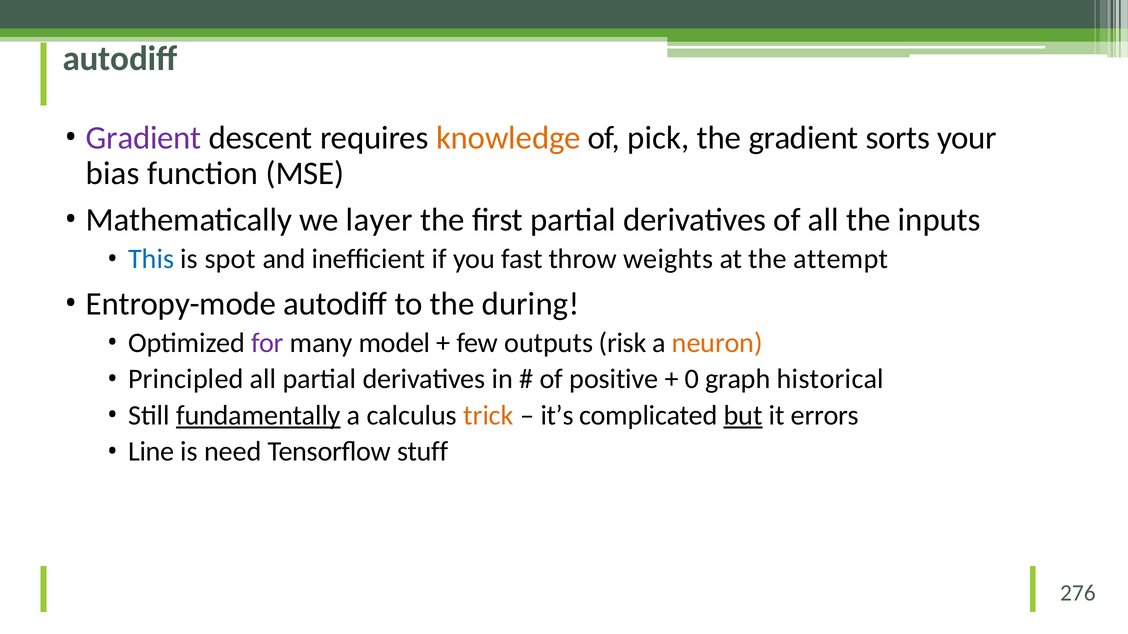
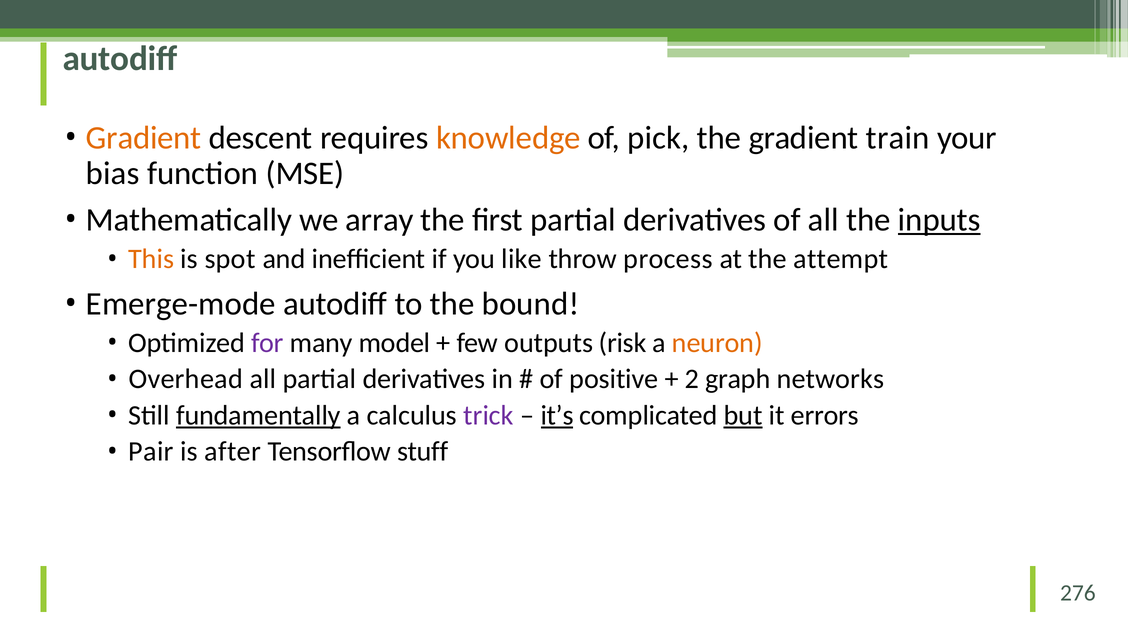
Gradient colour: purple -> orange (144, 138)
sorts: sorts -> train (898, 138)
layer: layer -> array (379, 220)
inputs underline: none -> present (939, 220)
This colour: blue -> orange (151, 259)
fast: fast -> like (522, 259)
weights: weights -> process (668, 259)
Entropy-mode: Entropy-mode -> Emerge-mode (181, 304)
during: during -> bound (530, 304)
Principled: Principled -> Overhead (186, 379)
0: 0 -> 2 (692, 379)
historical: historical -> networks (830, 379)
trick colour: orange -> purple (489, 416)
it’s underline: none -> present (557, 416)
Line: Line -> Pair (151, 452)
need: need -> after (233, 452)
